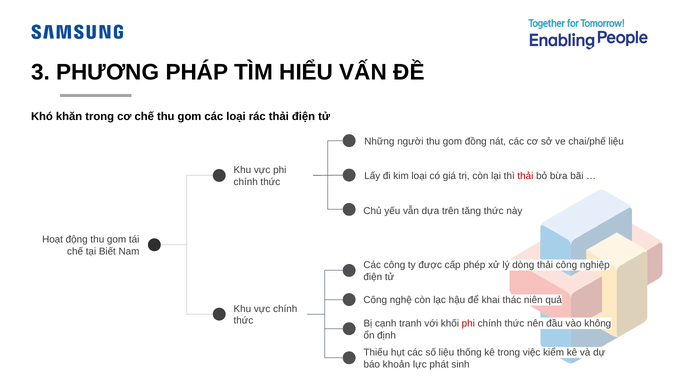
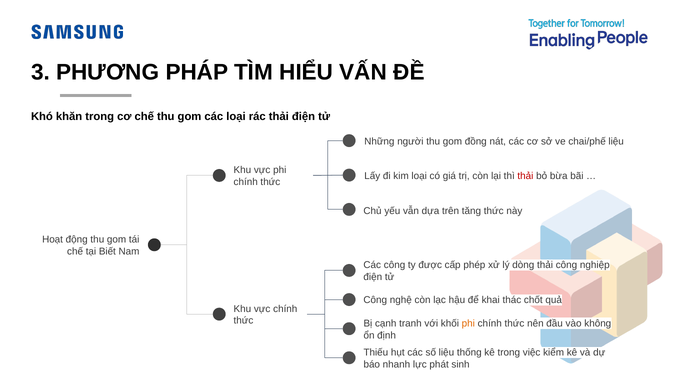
niên: niên -> chốt (533, 300)
phi colour: red -> orange (468, 323)
khoản: khoản -> nhanh (396, 364)
